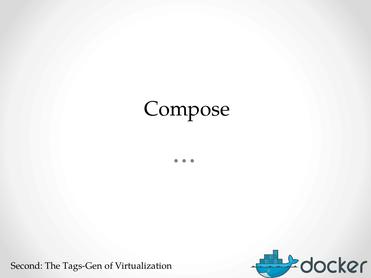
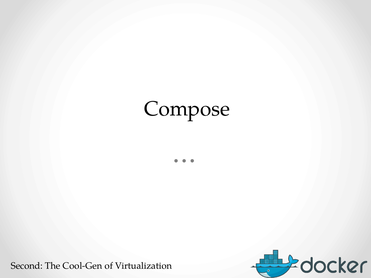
Tags-Gen: Tags-Gen -> Cool-Gen (83, 266)
